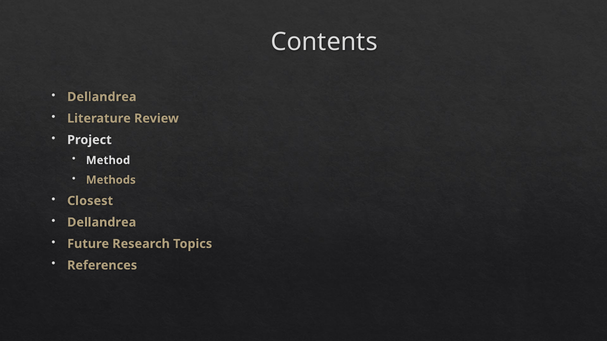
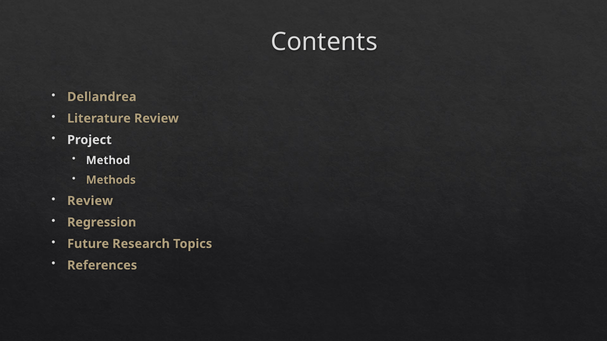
Closest: Closest -> Review (90, 201)
Dellandrea: Dellandrea -> Regression (102, 223)
